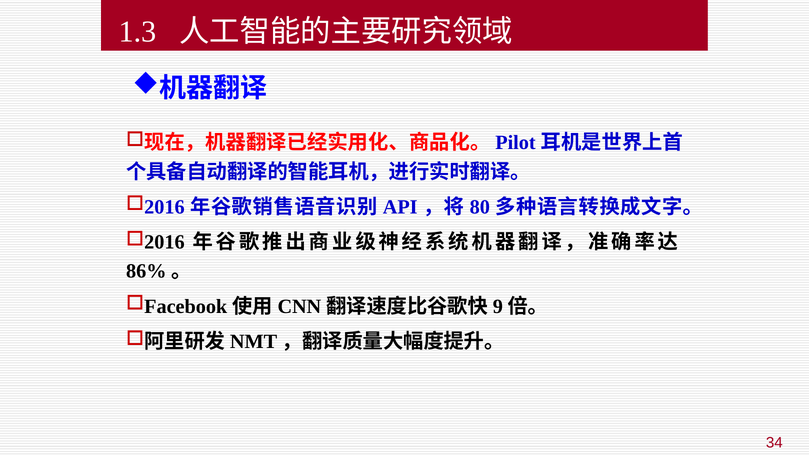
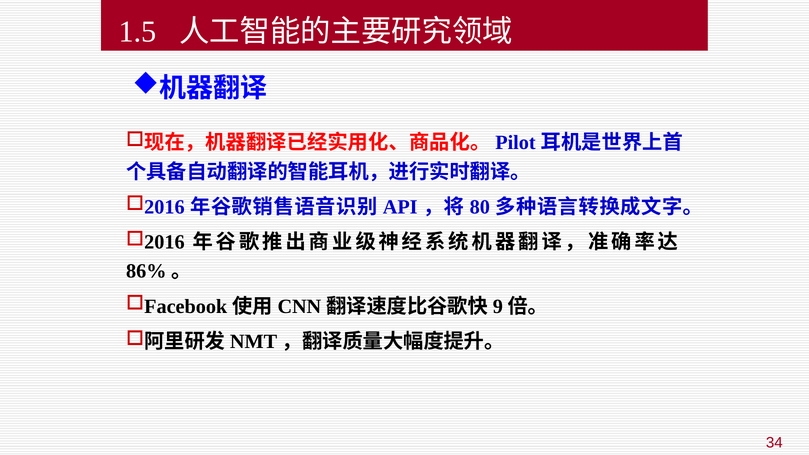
1.3: 1.3 -> 1.5 (138, 32)
